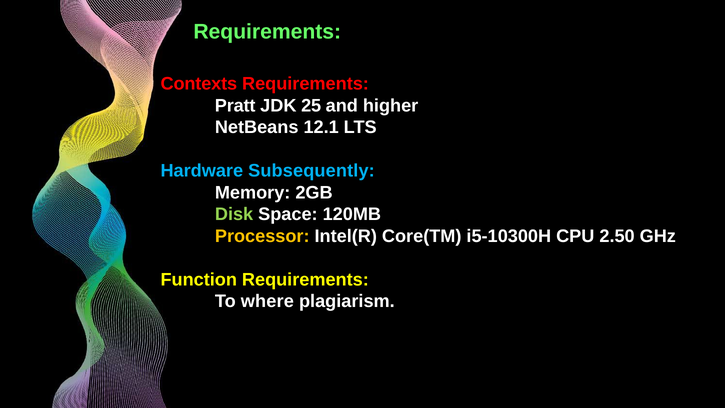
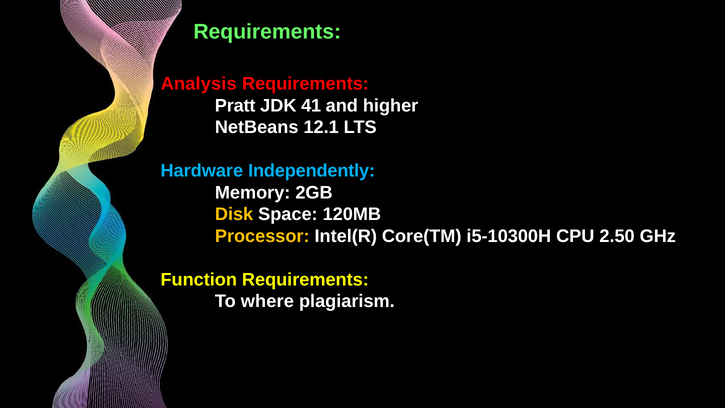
Contexts: Contexts -> Analysis (199, 84)
25: 25 -> 41 (311, 106)
Subsequently: Subsequently -> Independently (312, 171)
Disk colour: light green -> yellow (234, 214)
